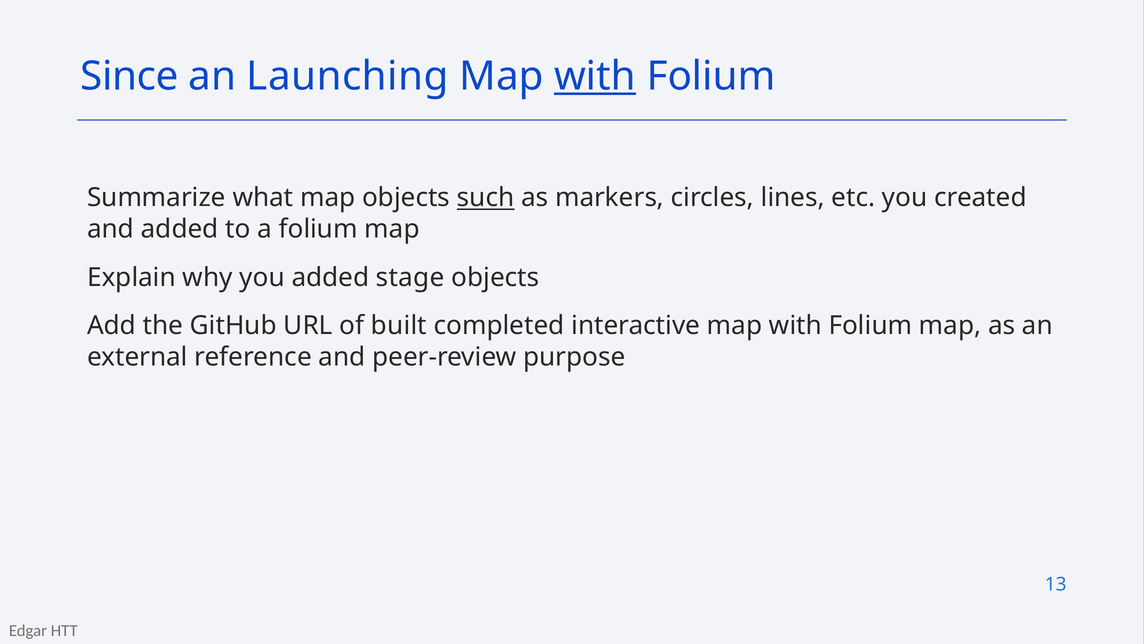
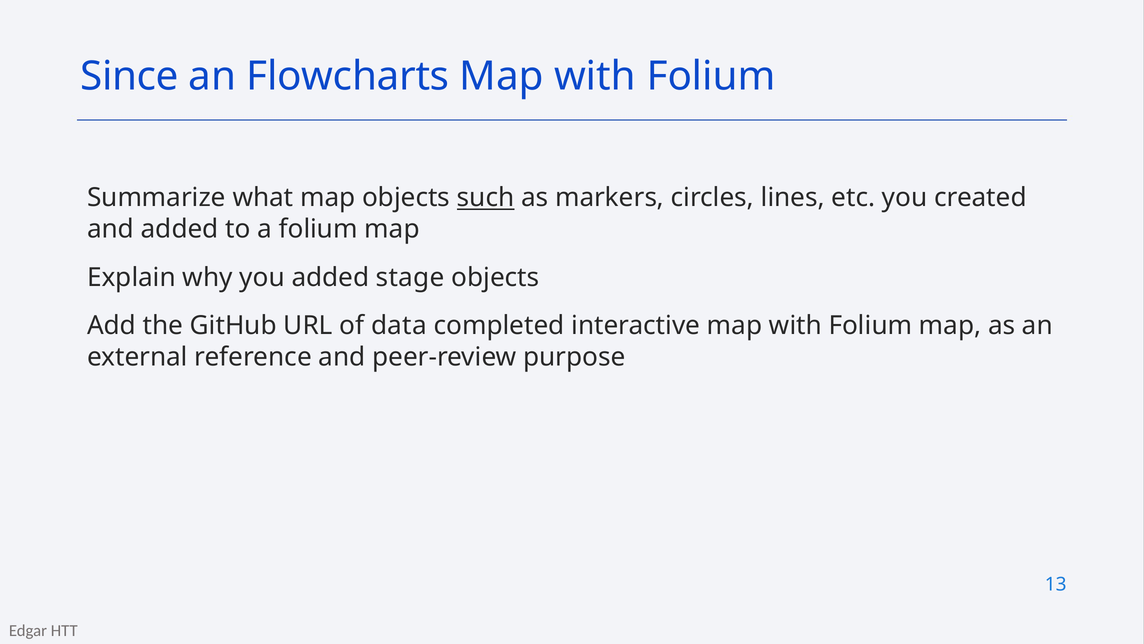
Launching: Launching -> Flowcharts (348, 76)
with underline: present -> none (595, 76)
built: built -> data (399, 325)
